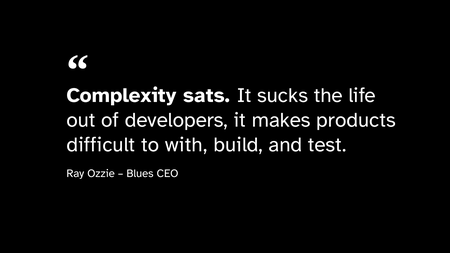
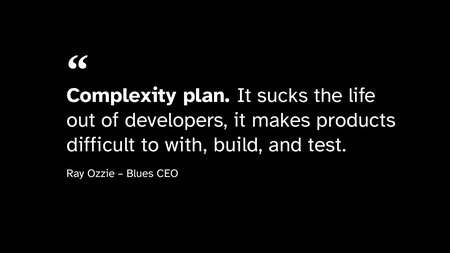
sats: sats -> plan (207, 95)
